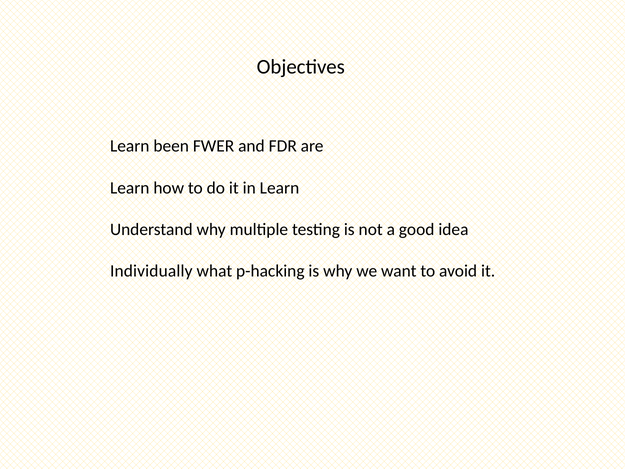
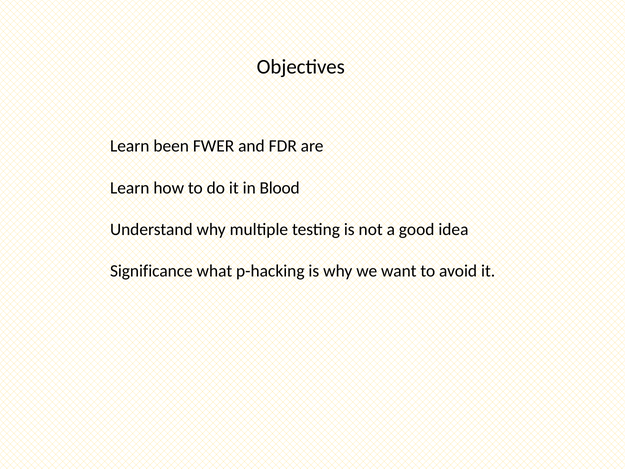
in Learn: Learn -> Blood (280, 188)
Individually: Individually -> Significance (151, 271)
